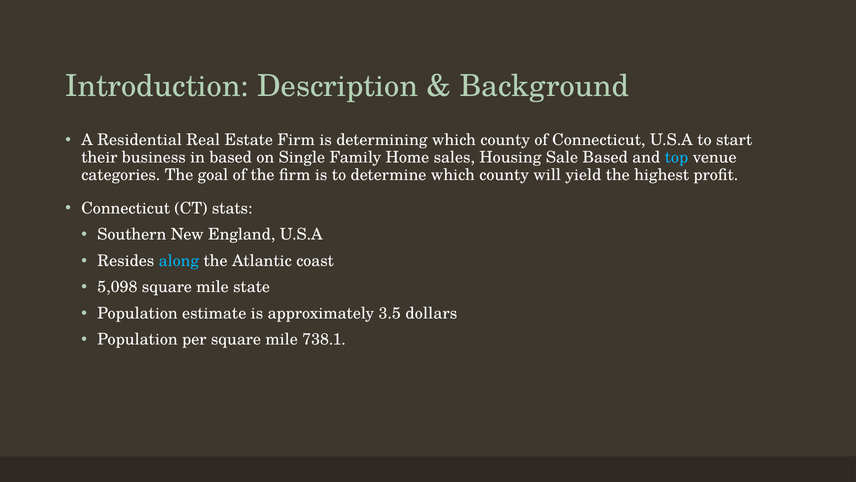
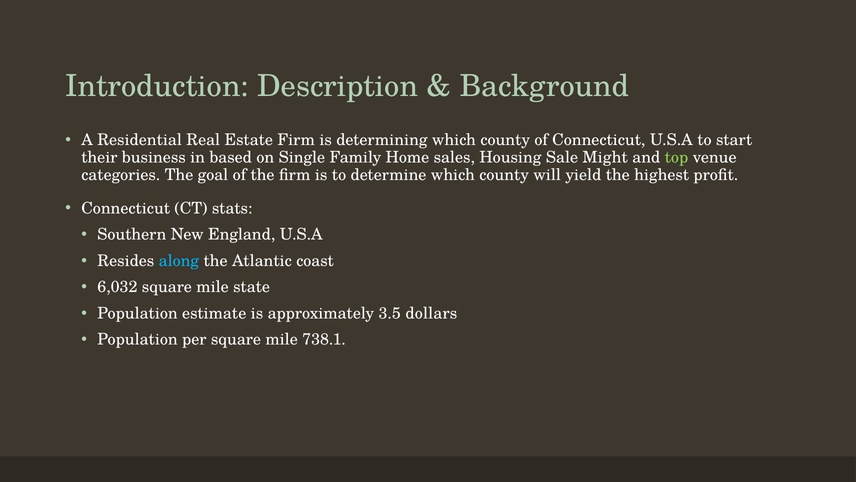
Sale Based: Based -> Might (605, 157)
top colour: light blue -> light green (676, 157)
5,098: 5,098 -> 6,032 (117, 287)
